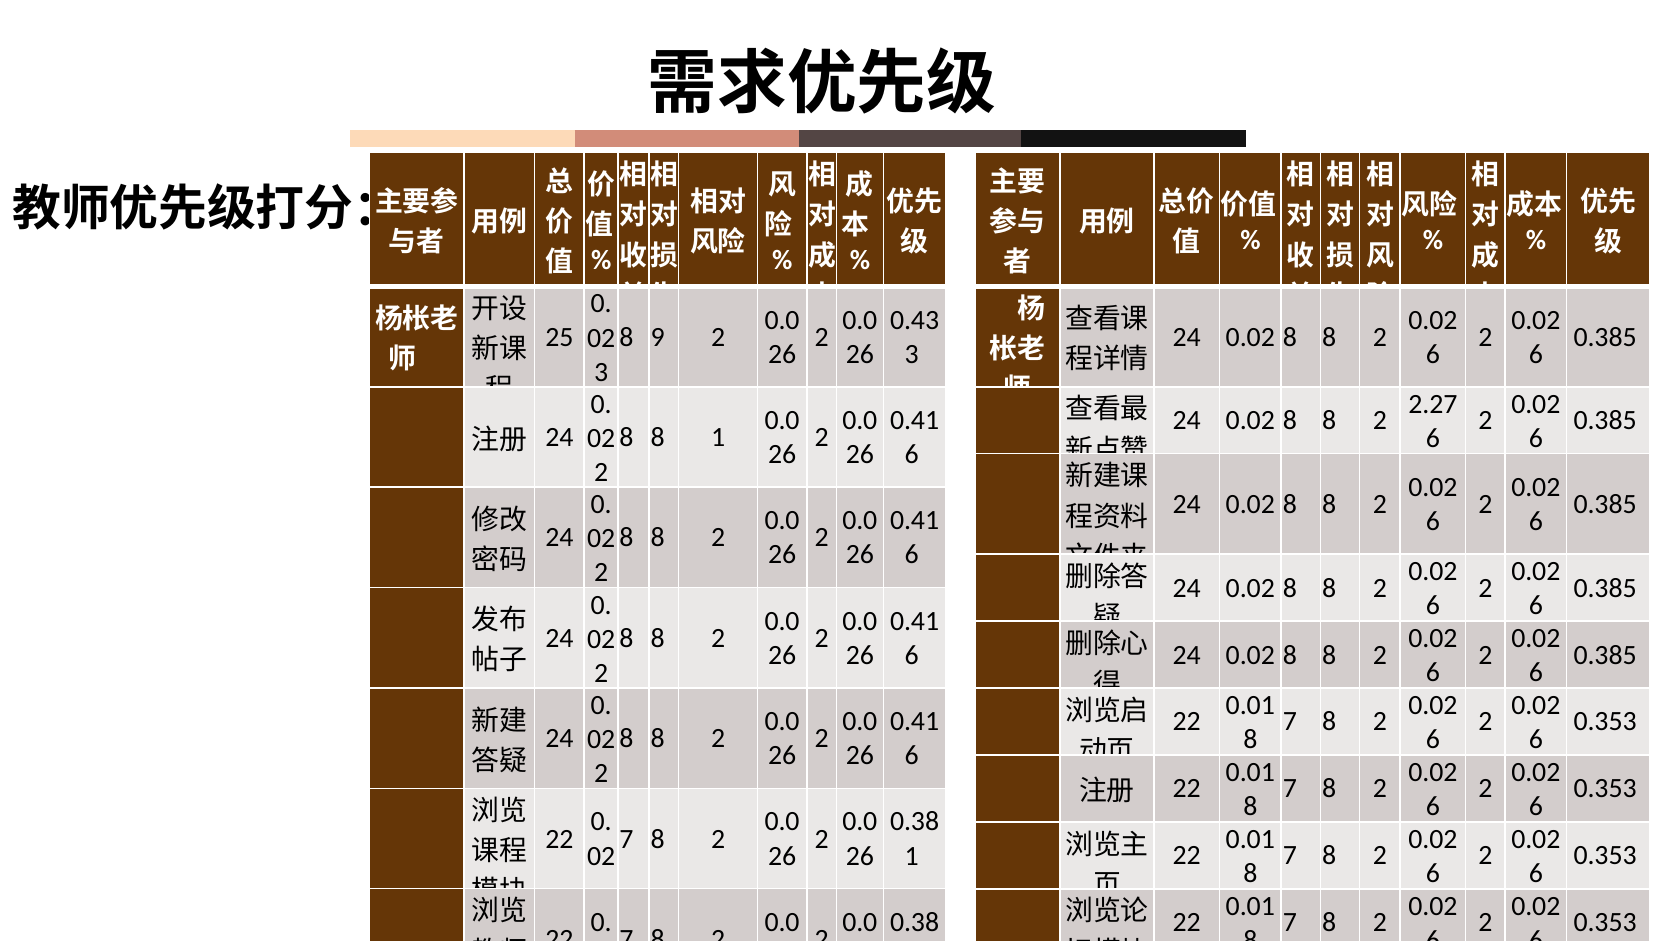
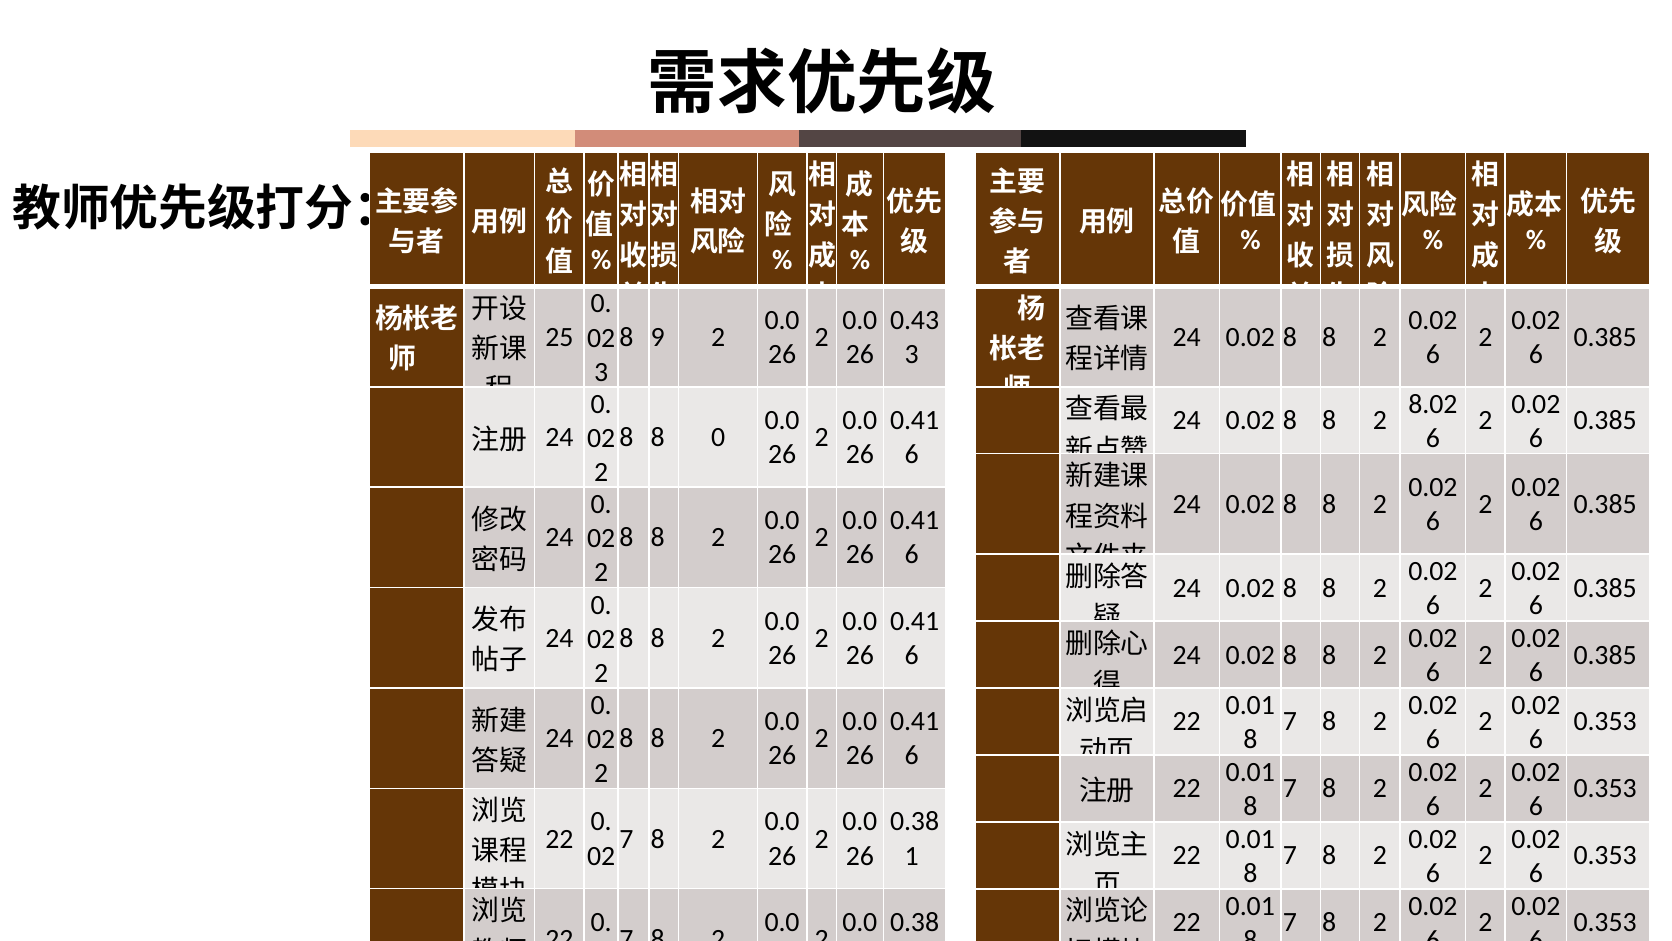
2.27: 2.27 -> 8.02 (1433, 404)
8 1: 1 -> 0 (718, 437)
